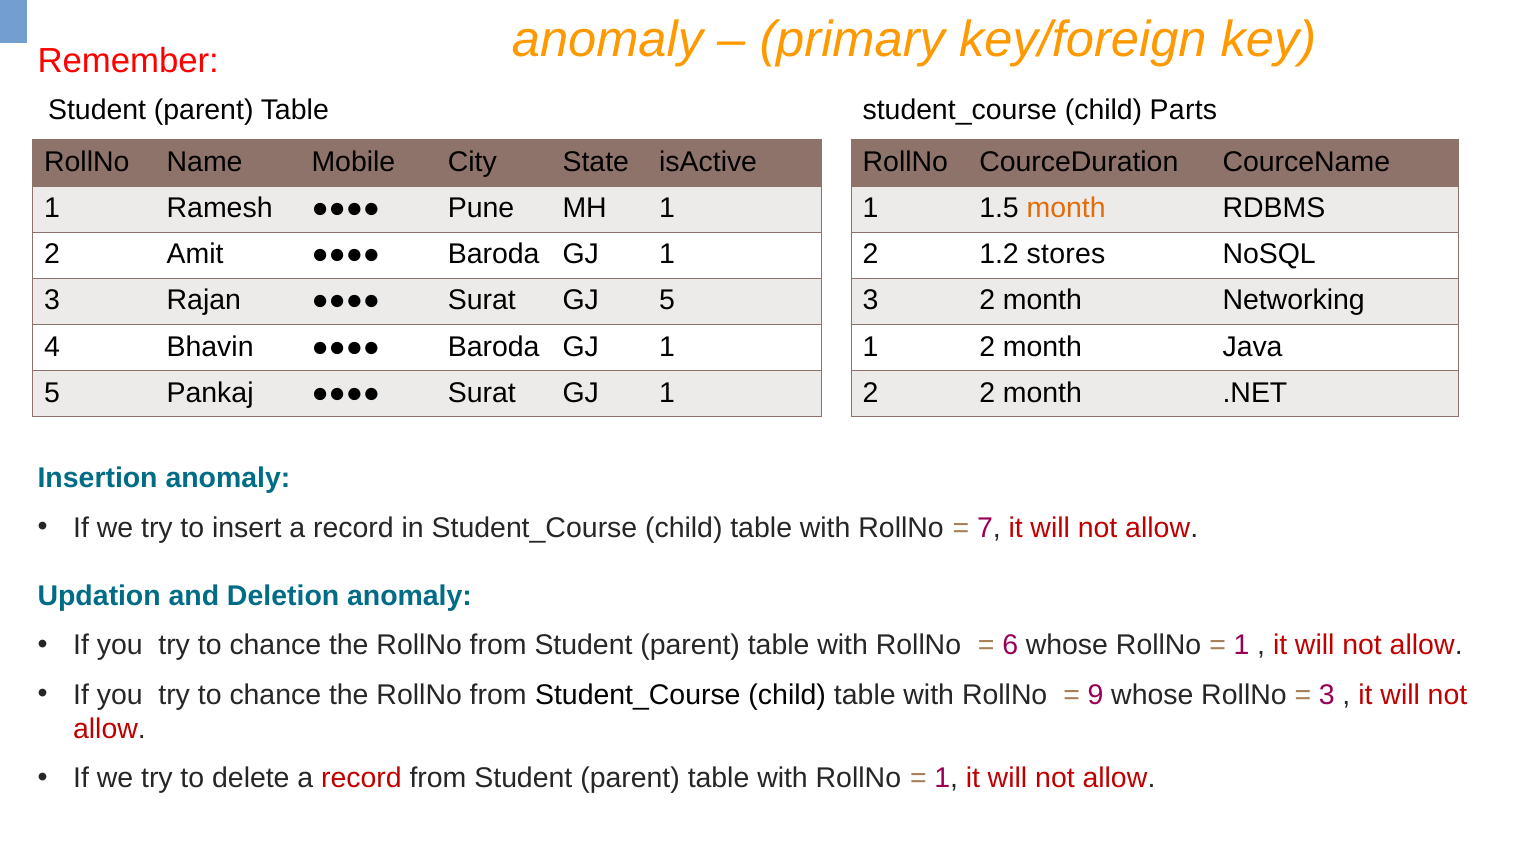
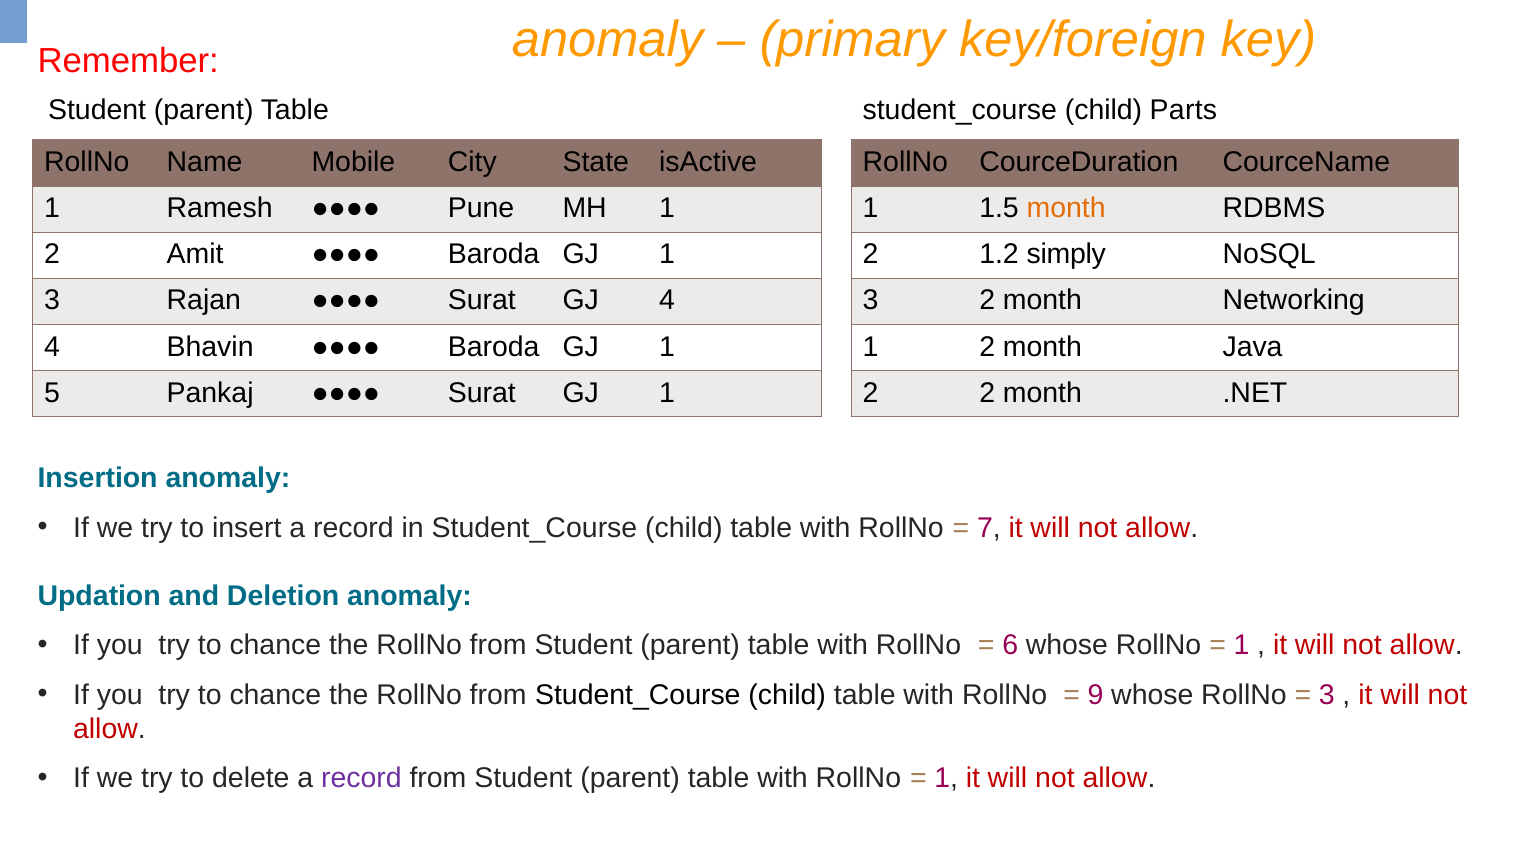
stores: stores -> simply (1066, 254)
GJ 5: 5 -> 4 (667, 300)
record colour: red -> purple (361, 778)
